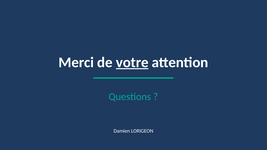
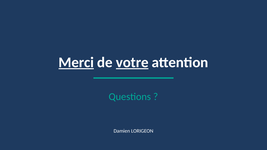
Merci underline: none -> present (76, 62)
